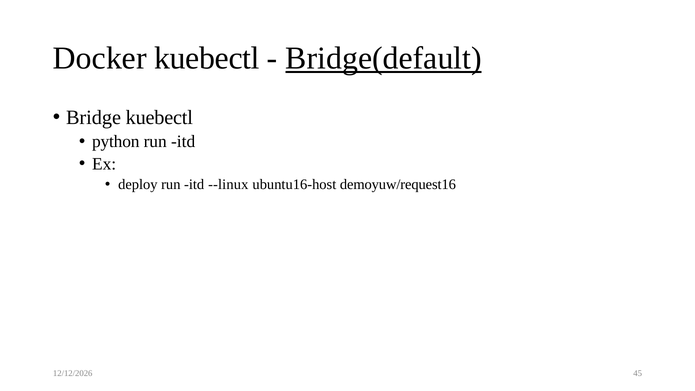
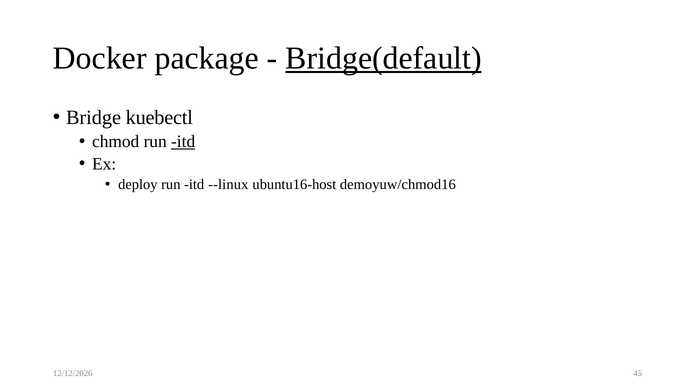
Docker kuebectl: kuebectl -> package (207, 58)
python: python -> chmod (116, 141)
itd underline: none -> present (183, 141)
demoyuw/request16: demoyuw/request16 -> demoyuw/chmod16 (398, 185)
